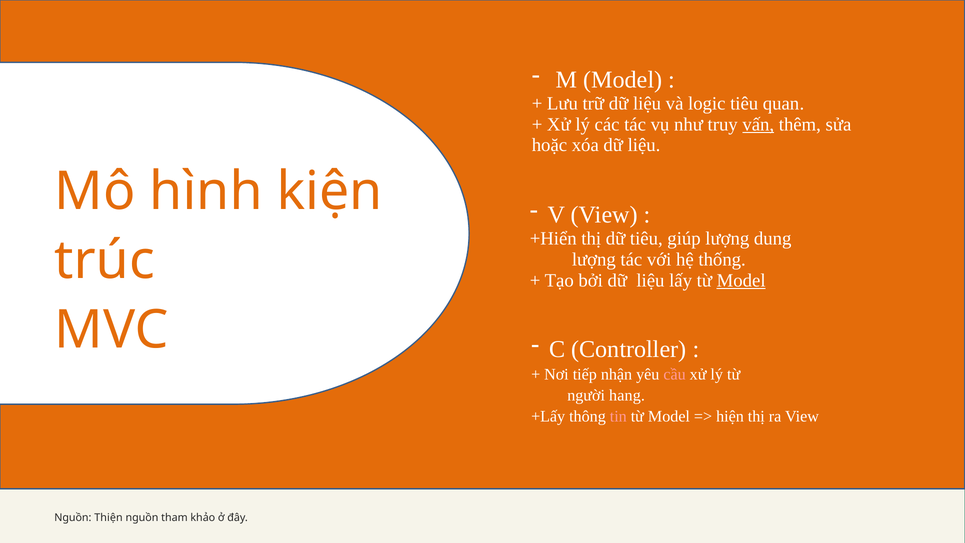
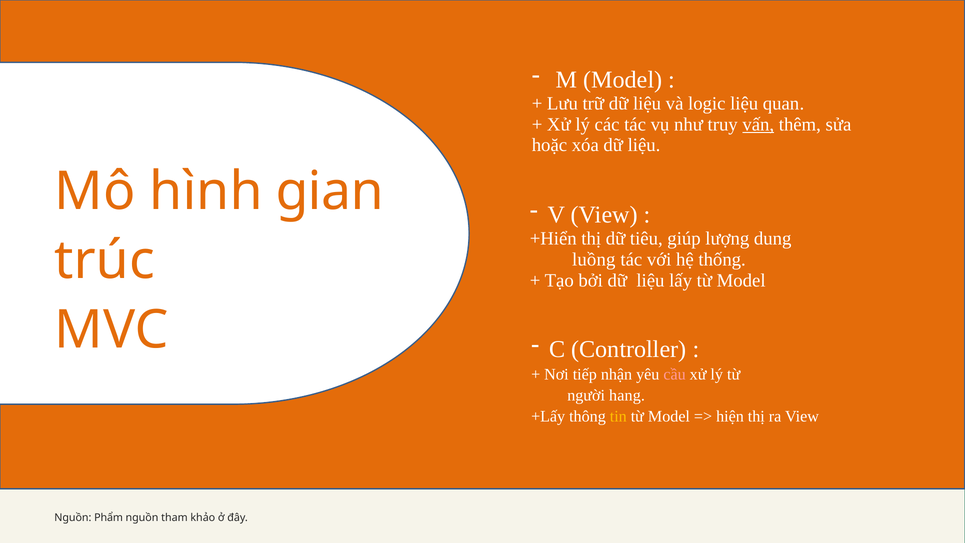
logic tiêu: tiêu -> liệu (744, 103)
kiện: kiện -> gian (330, 191)
lượng: lượng -> luồng (594, 259)
Model underline: present -> none (741, 280)
tin colour: pink -> yellow (618, 416)
Thiện: Thiện -> Phẩm (109, 518)
